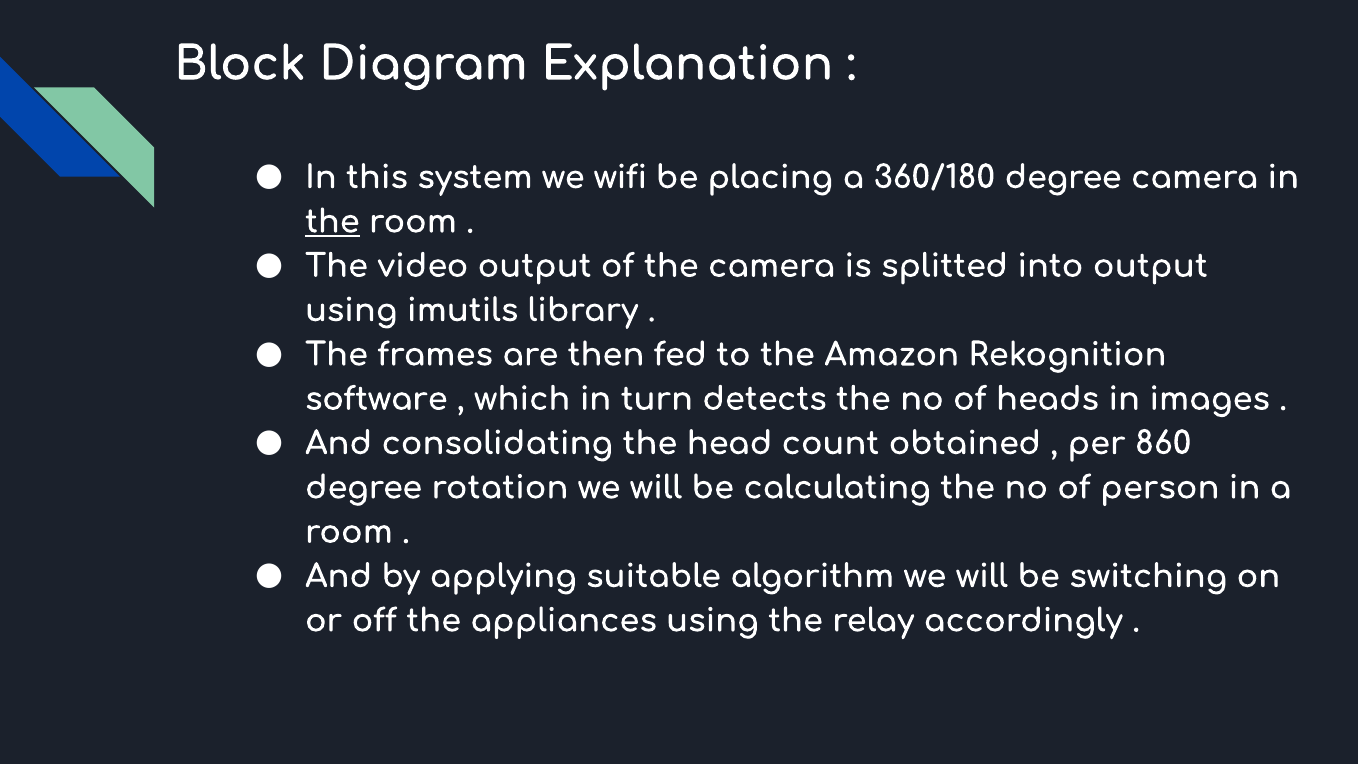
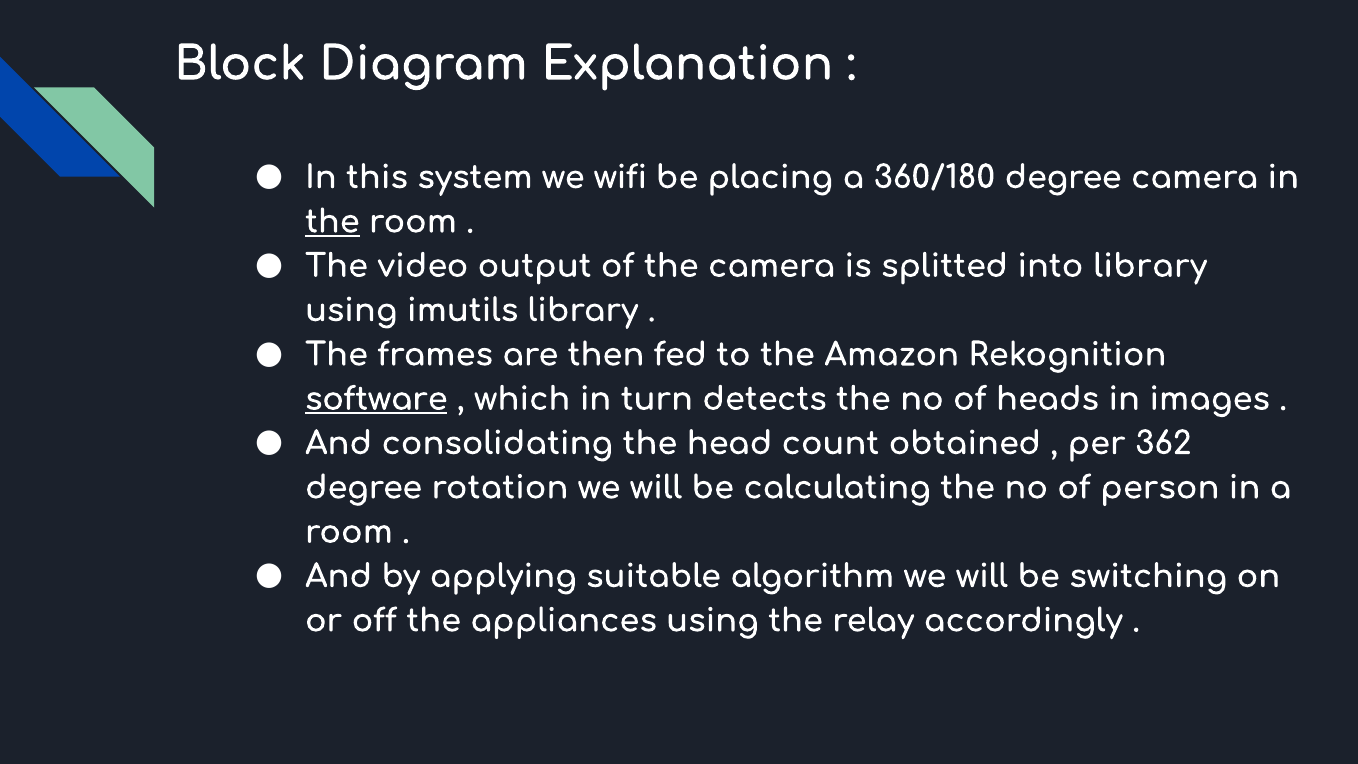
into output: output -> library (1150, 266)
software underline: none -> present (376, 399)
860: 860 -> 362 (1163, 444)
